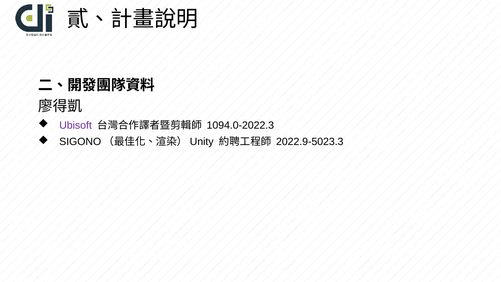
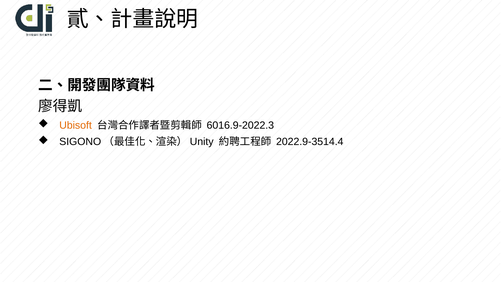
Ubisoft colour: purple -> orange (76, 125)
1094.0-2022.3: 1094.0-2022.3 -> 6016.9-2022.3 (240, 125)
2022.9-5023.3: 2022.9-5023.3 -> 2022.9-3514.4 (310, 142)
